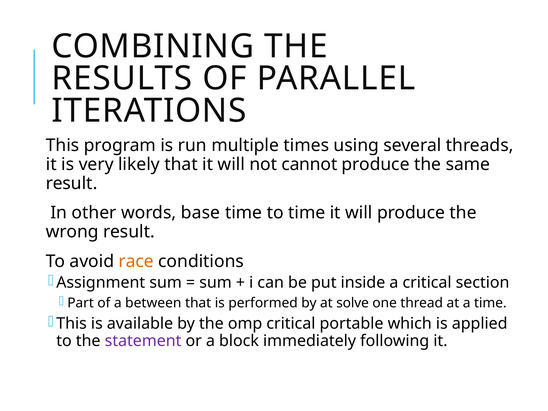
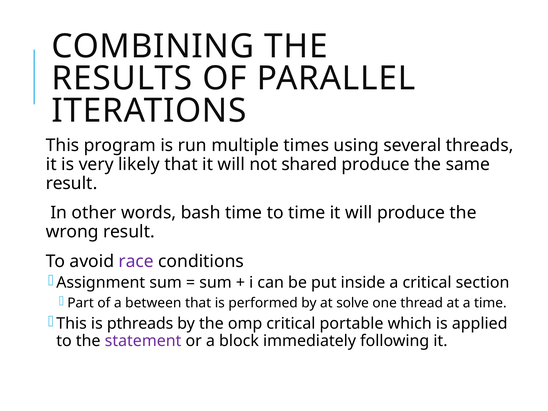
cannot: cannot -> shared (309, 164)
base: base -> bash (201, 213)
race colour: orange -> purple (136, 261)
available: available -> pthreads (140, 324)
